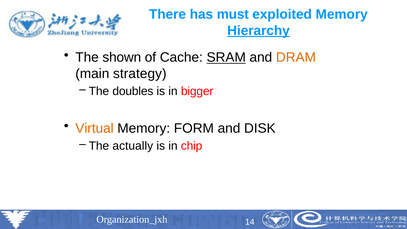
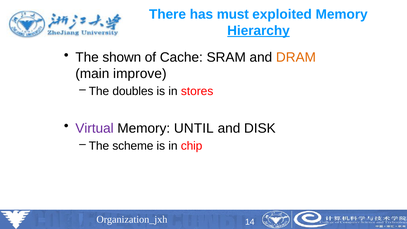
SRAM underline: present -> none (226, 57)
strategy: strategy -> improve (140, 74)
bigger: bigger -> stores (197, 91)
Virtual colour: orange -> purple (95, 128)
FORM: FORM -> UNTIL (194, 128)
actually: actually -> scheme (133, 146)
